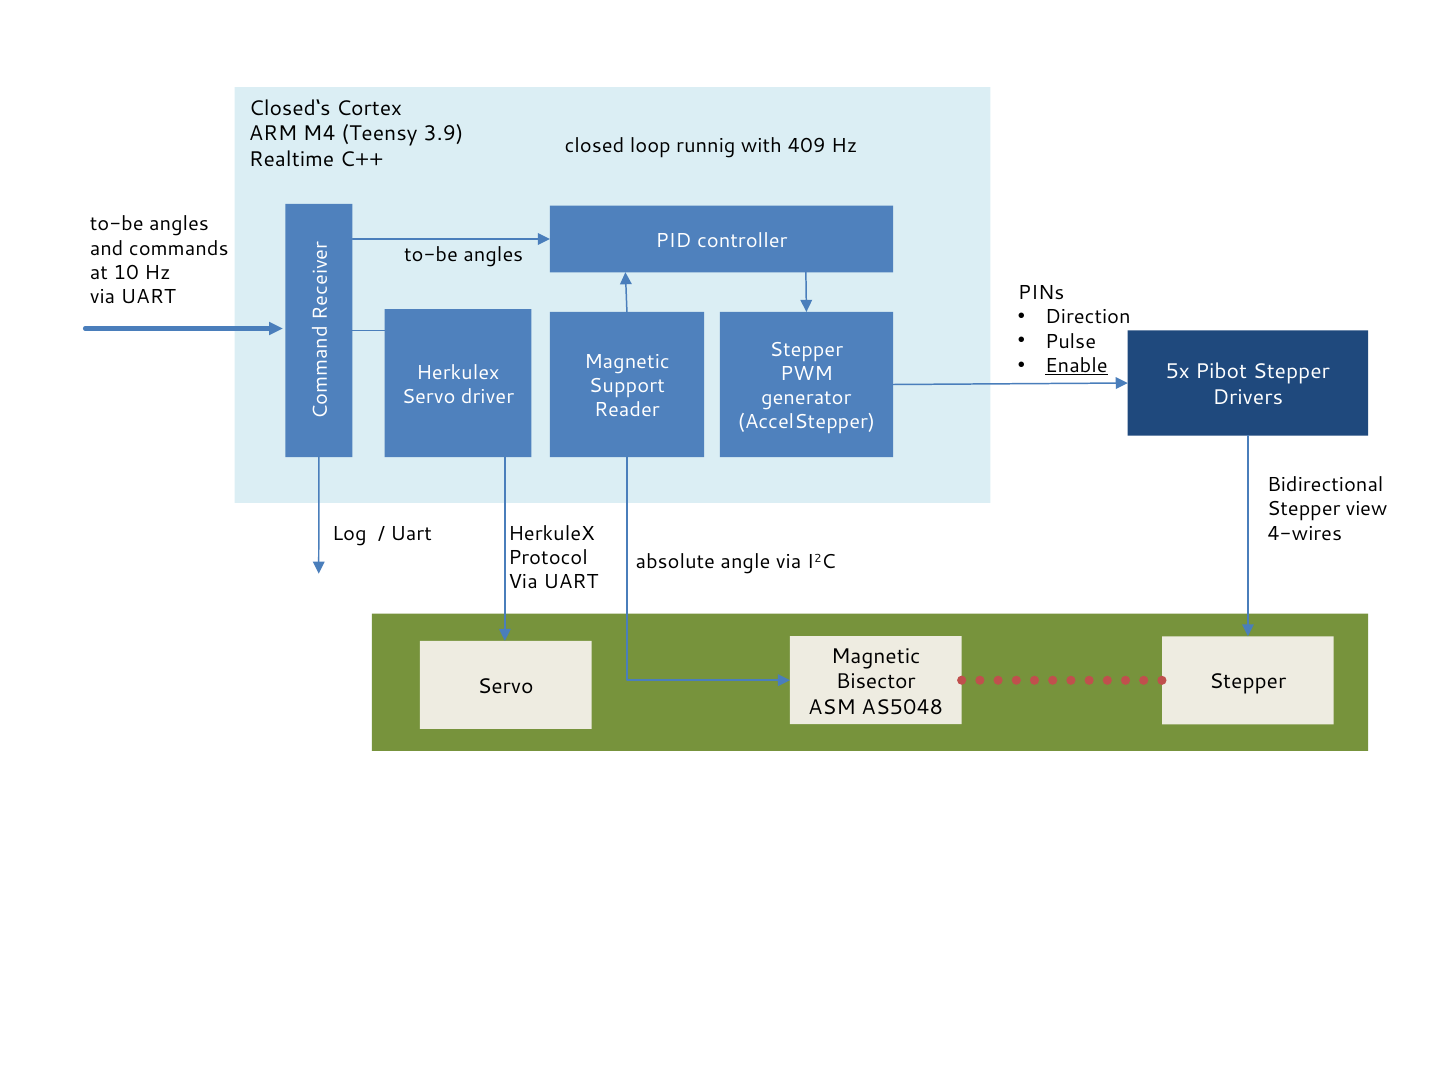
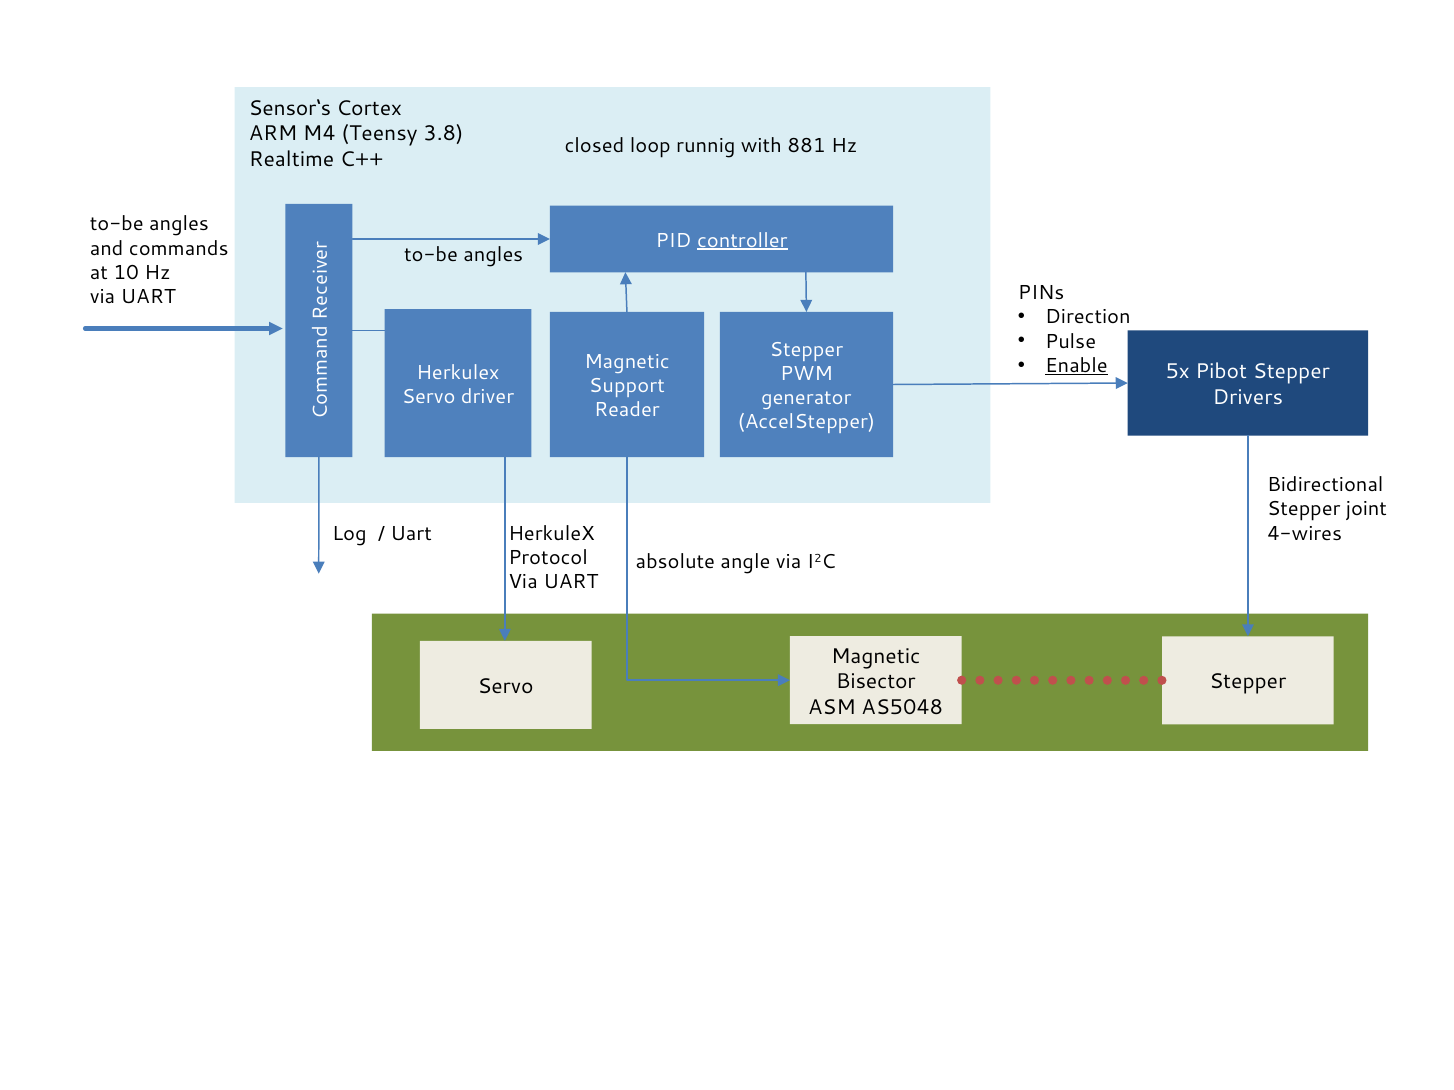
Closed‘s: Closed‘s -> Sensor‘s (290, 109)
3.9: 3.9 -> 3.8 (444, 134)
409: 409 -> 881 (806, 145)
controller underline: none -> present (742, 241)
view: view -> joint (1367, 509)
